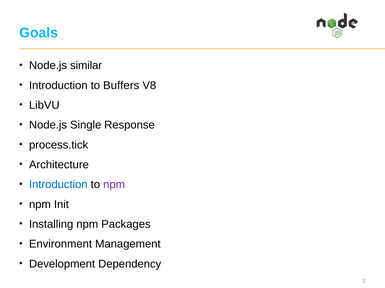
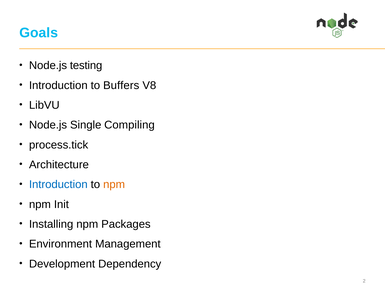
similar: similar -> testing (86, 66)
Response: Response -> Compiling (129, 125)
npm colour: purple -> orange (114, 185)
